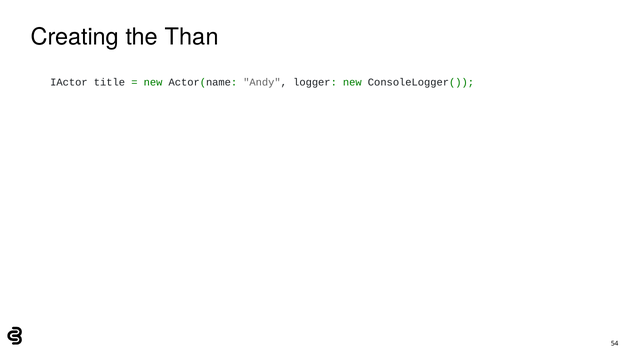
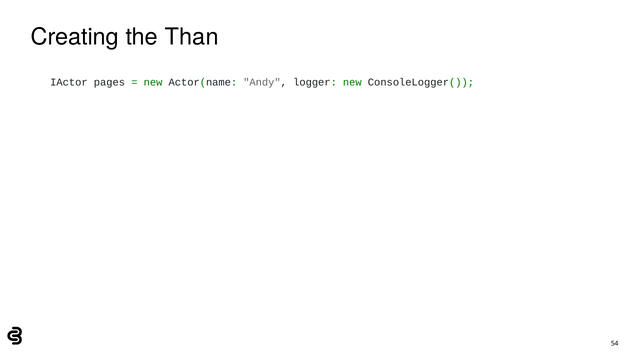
title: title -> pages (109, 82)
